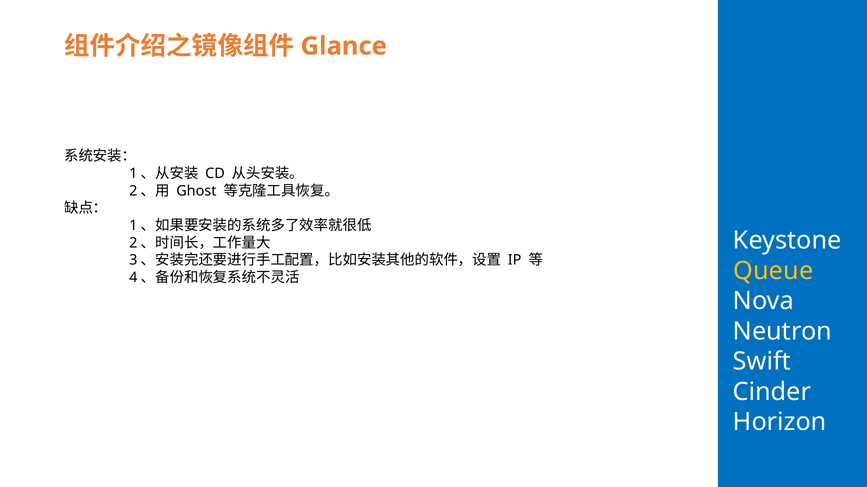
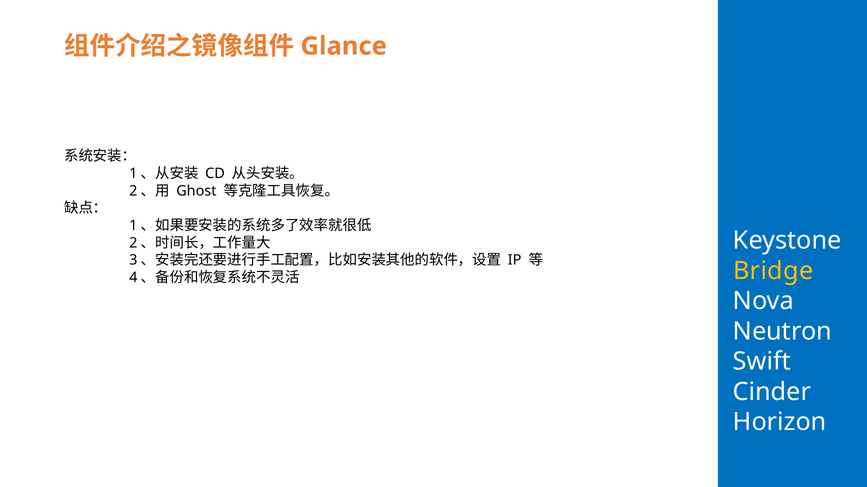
Queue: Queue -> Bridge (773, 271)
